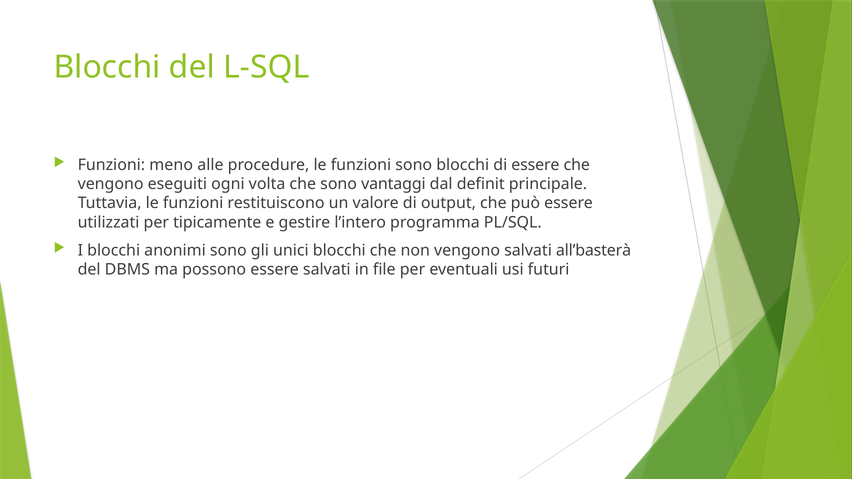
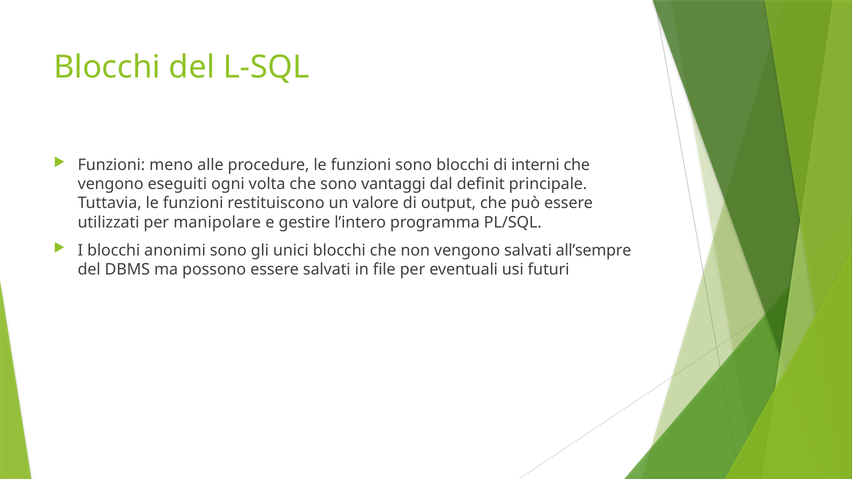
di essere: essere -> interni (535, 165)
tipicamente: tipicamente -> manipolare (217, 222)
all’basterà: all’basterà -> all’sempre (594, 250)
